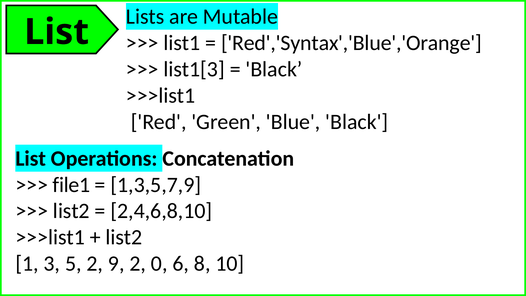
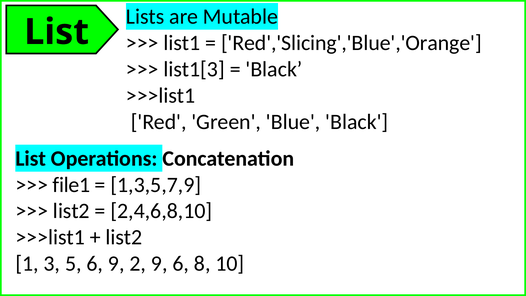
Red','Syntax','Blue','Orange: Red','Syntax','Blue','Orange -> Red','Slicing','Blue','Orange (351, 43)
5 2: 2 -> 6 (95, 264)
2 0: 0 -> 9 (159, 264)
